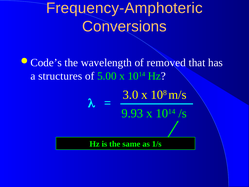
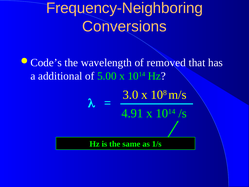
Frequency-Amphoteric: Frequency-Amphoteric -> Frequency-Neighboring (124, 8)
structures: structures -> additional (60, 76)
9.93: 9.93 -> 4.91 (132, 113)
